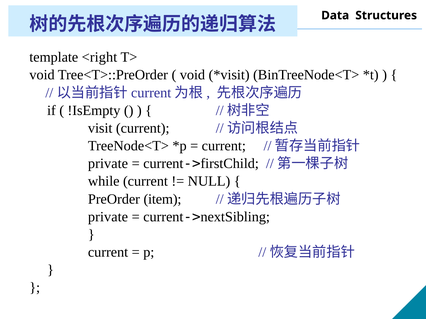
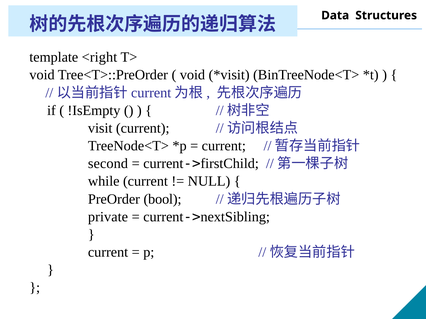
private: private -> second (108, 164)
item: item -> bool (162, 199)
